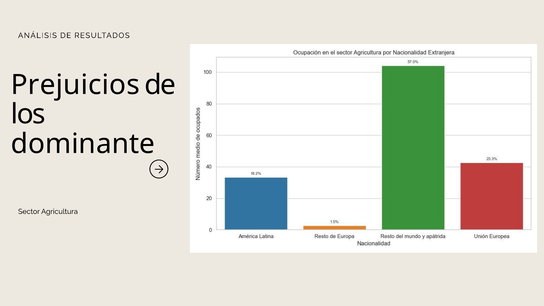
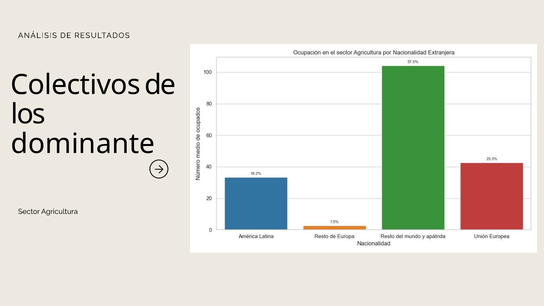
Prejuicios: Prejuicios -> Colectivos (76, 85)
